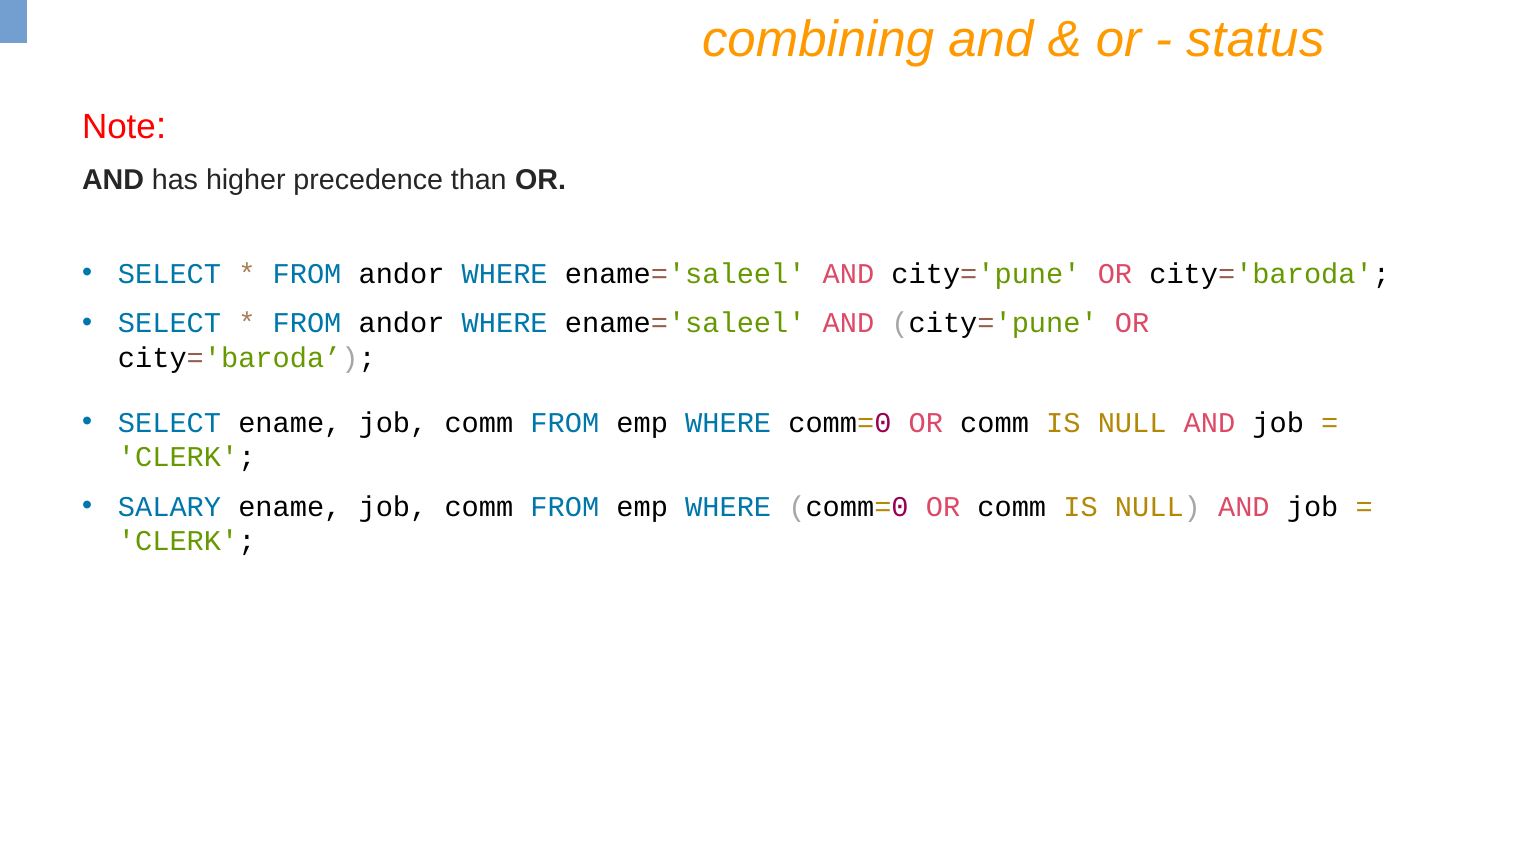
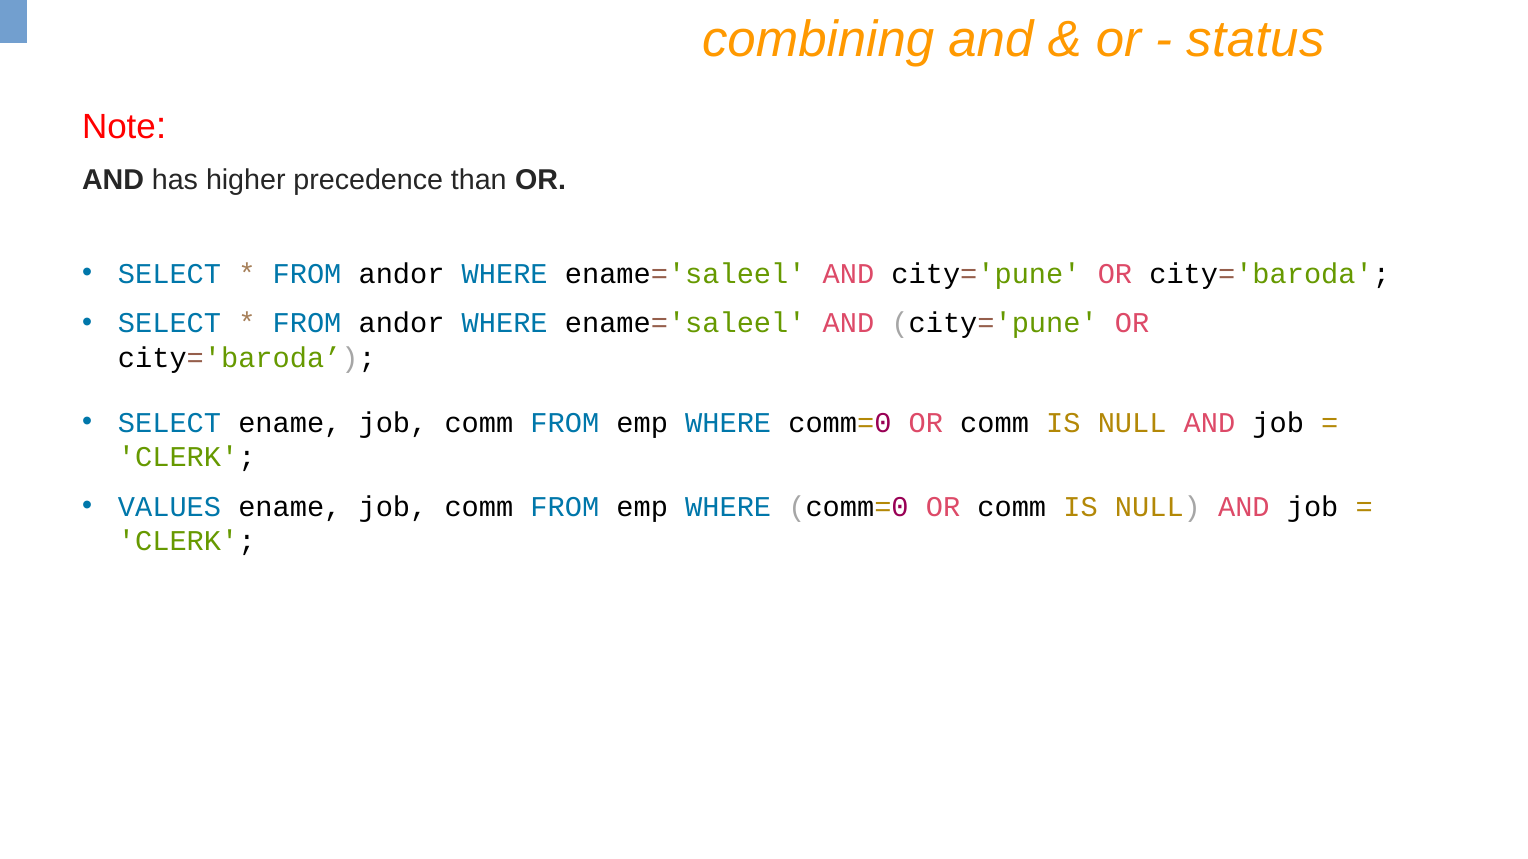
SALARY: SALARY -> VALUES (170, 507)
